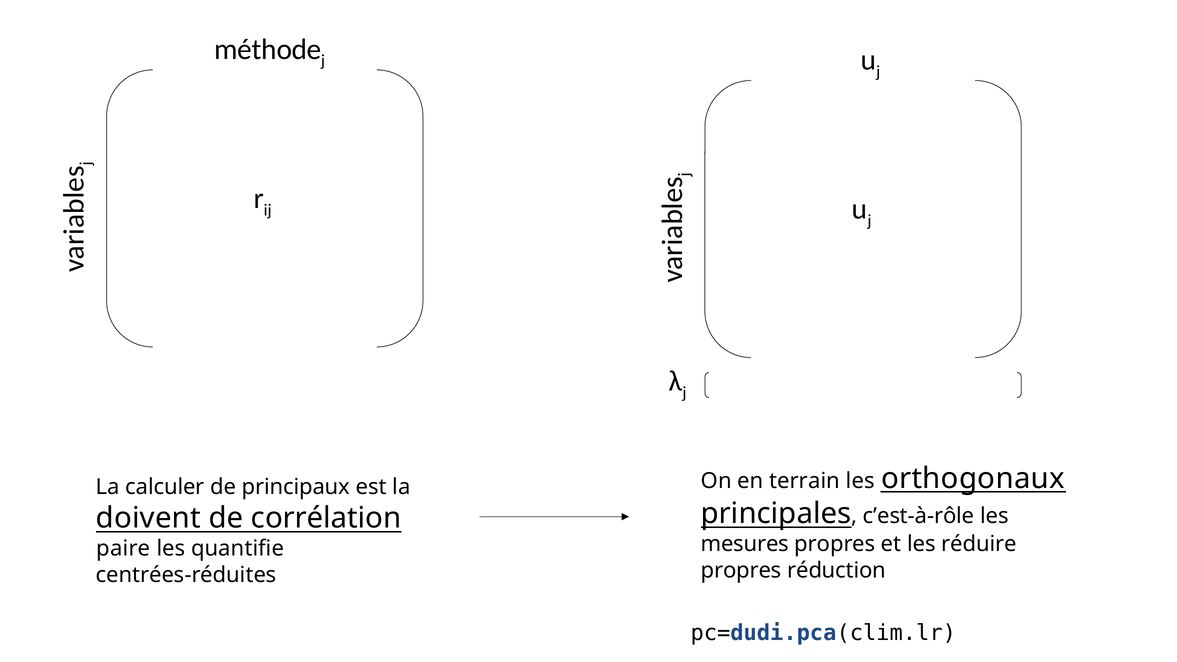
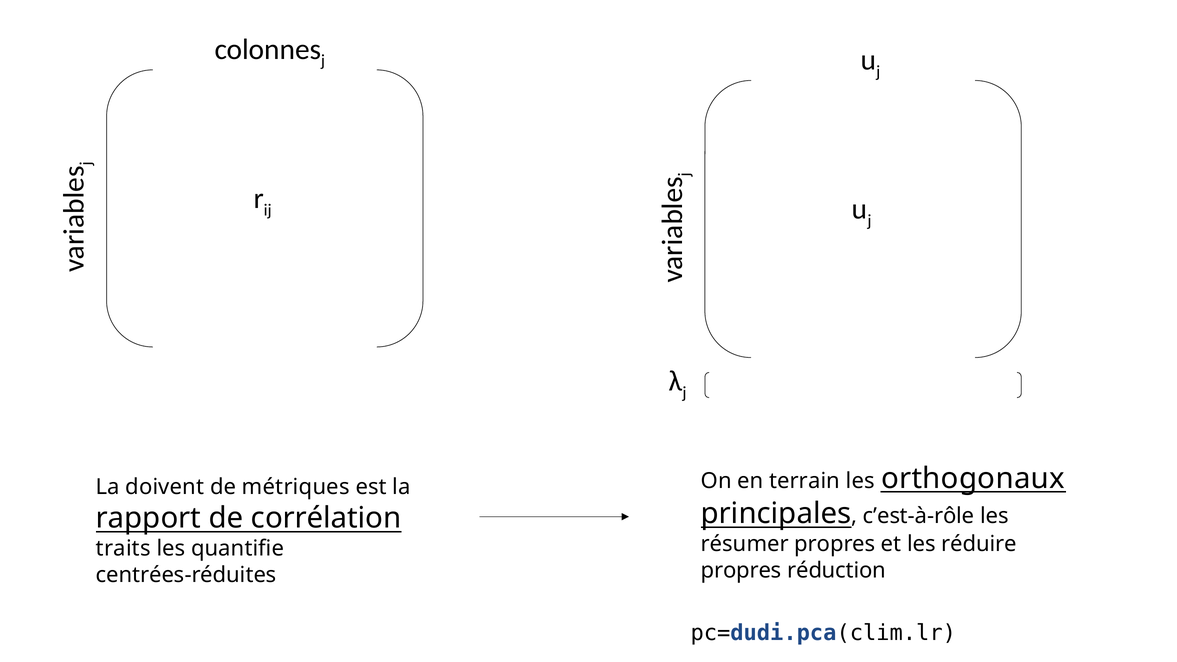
méthode: méthode -> colonnes (268, 49)
calculer: calculer -> doivent (165, 487)
principaux: principaux -> métriques (296, 487)
doivent: doivent -> rapport (148, 518)
mesures: mesures -> résumer (745, 544)
paire: paire -> traits (123, 549)
